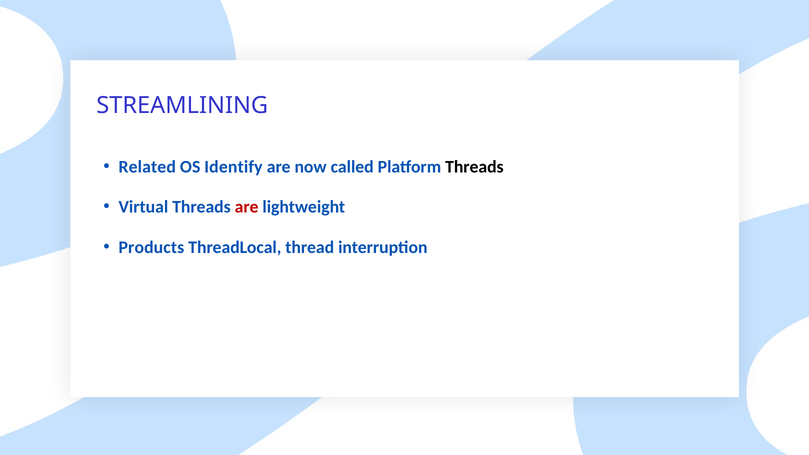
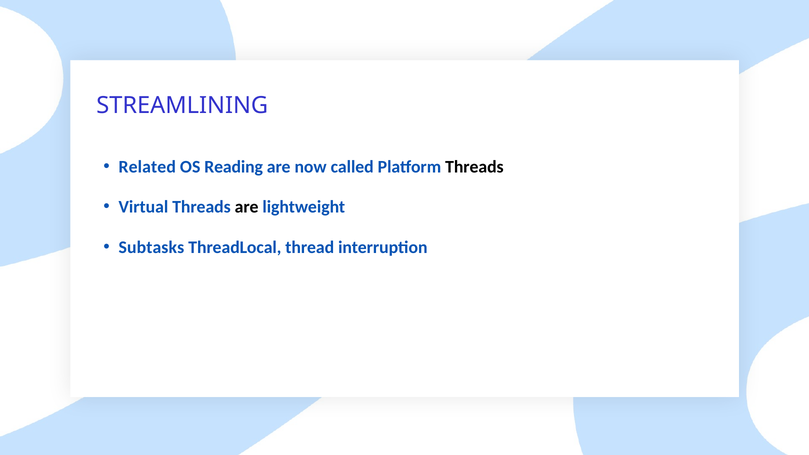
Identify: Identify -> Reading (234, 167)
are colour: red -> black (247, 207)
Products: Products -> Subtasks (151, 247)
